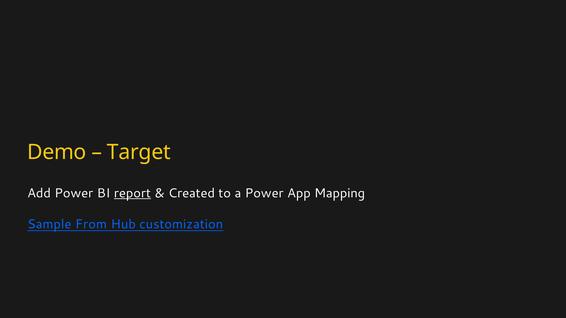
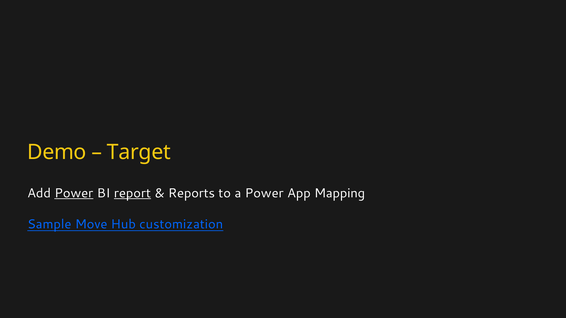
Power underline: none -> present (74, 193)
Created: Created -> Reports (192, 193)
From: From -> Move (91, 224)
